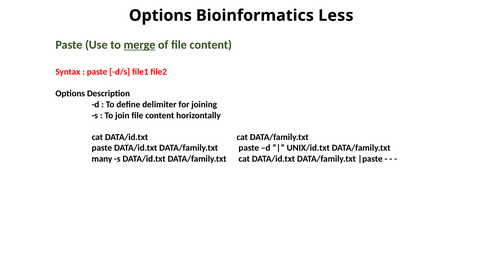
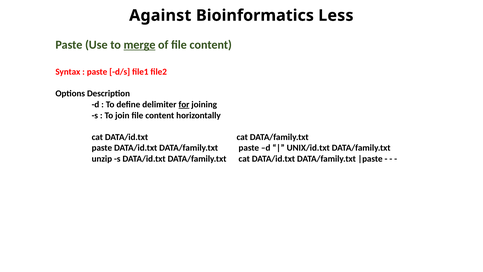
Options: Options -> Against (160, 15)
for underline: none -> present (184, 104)
many: many -> unzip (102, 159)
